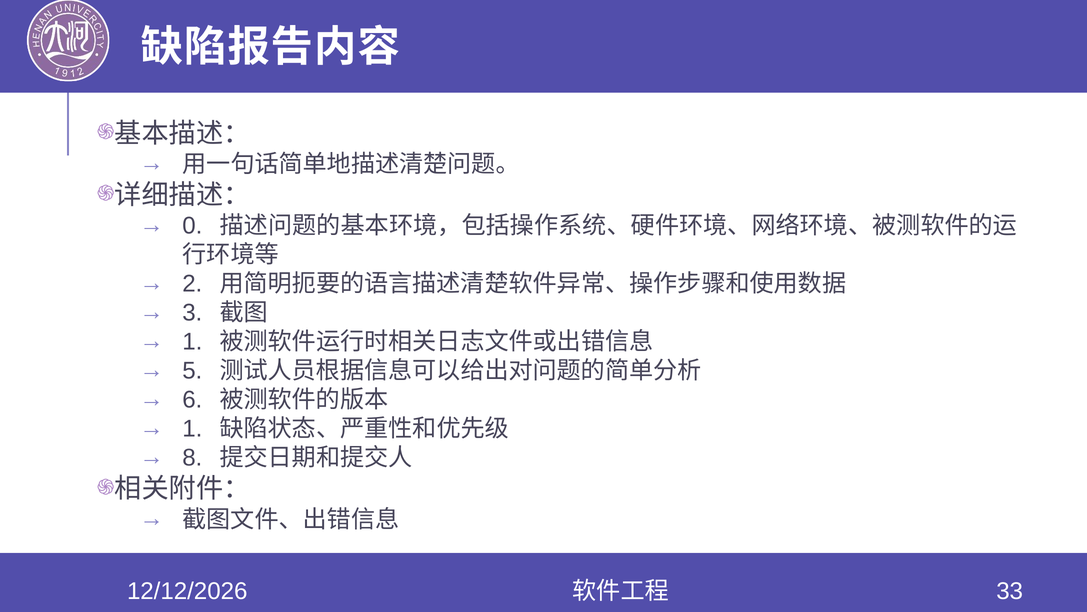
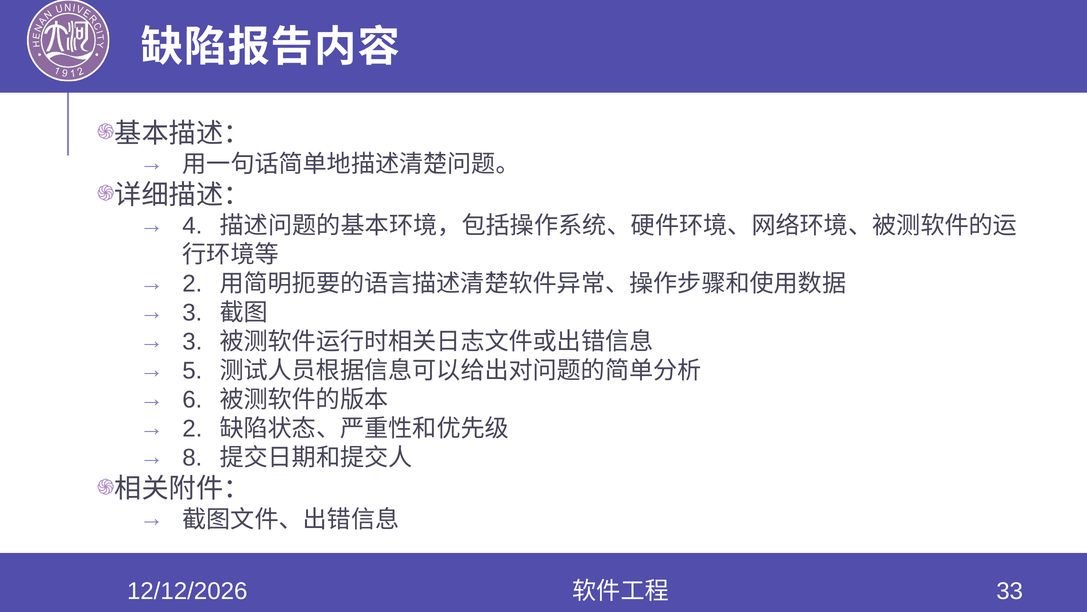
0: 0 -> 4 (192, 226)
1: 1 -> 3 (192, 342)
1: 1 -> 2 (192, 429)
